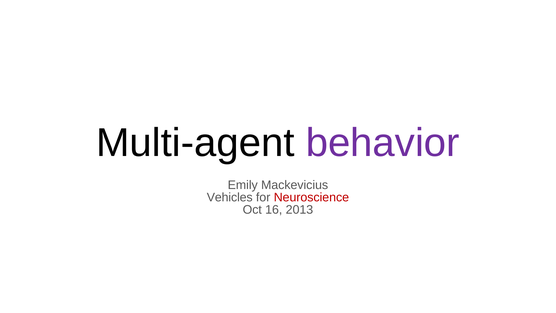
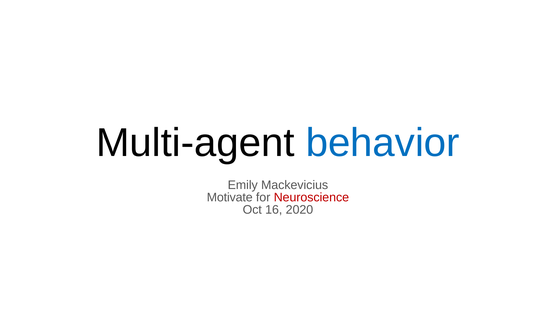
behavior colour: purple -> blue (383, 143)
Vehicles: Vehicles -> Motivate (230, 197)
2013: 2013 -> 2020 (299, 210)
